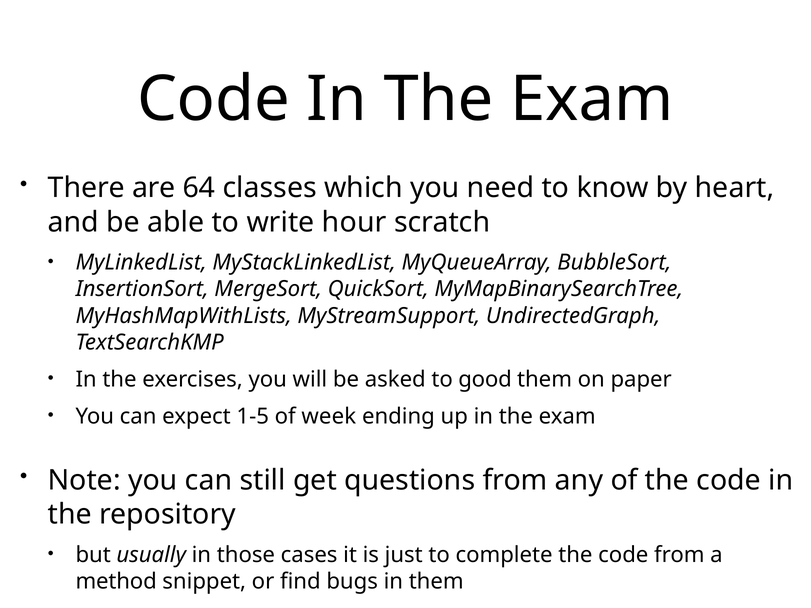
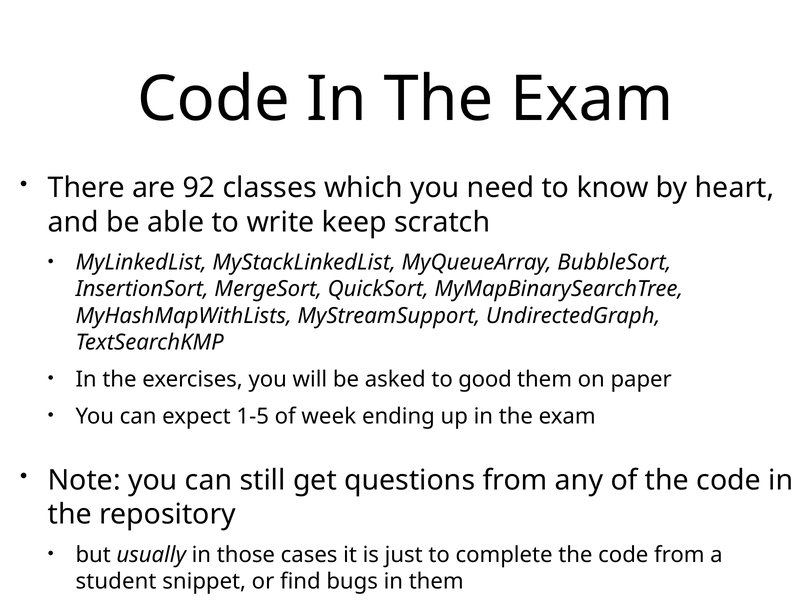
64: 64 -> 92 (199, 188)
hour: hour -> keep (354, 222)
method: method -> student (116, 582)
